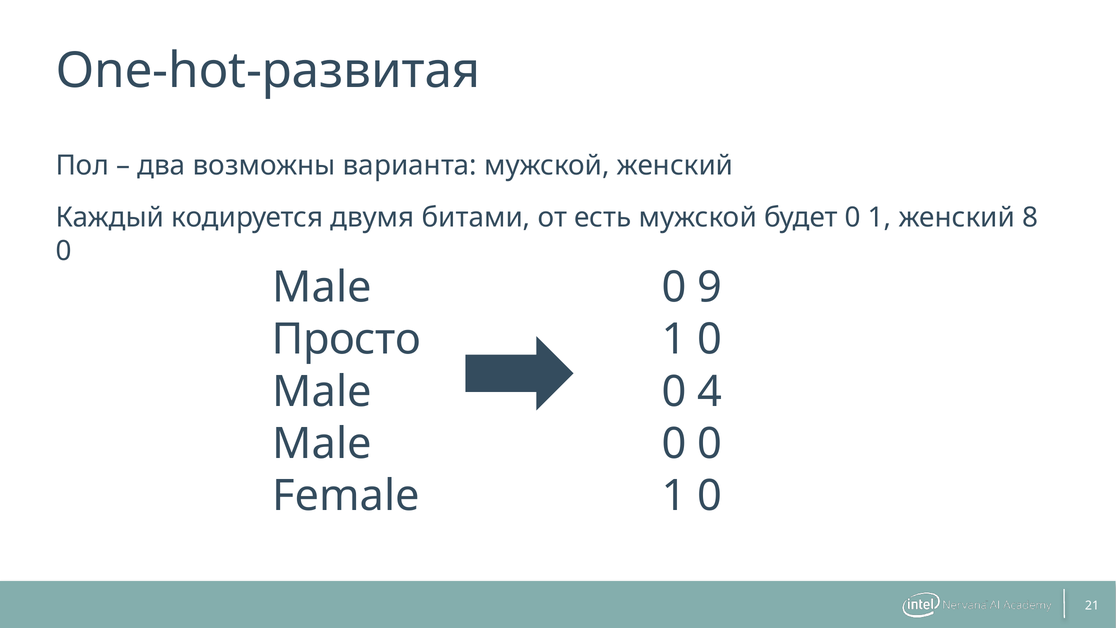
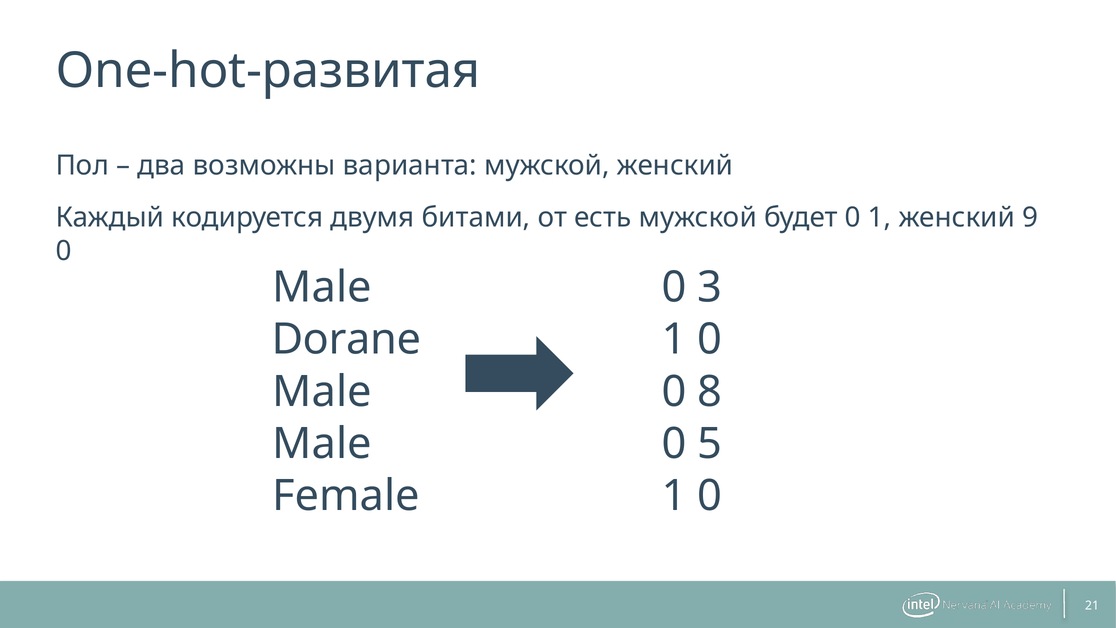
8: 8 -> 9 (1030, 218)
9: 9 -> 3 (710, 287)
Просто: Просто -> Dorane (346, 340)
4: 4 -> 8 (710, 392)
0: 0 -> 5 (710, 444)
